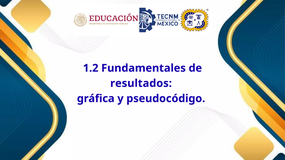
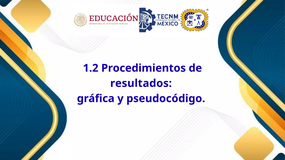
Fundamentales: Fundamentales -> Procedimientos (144, 68)
